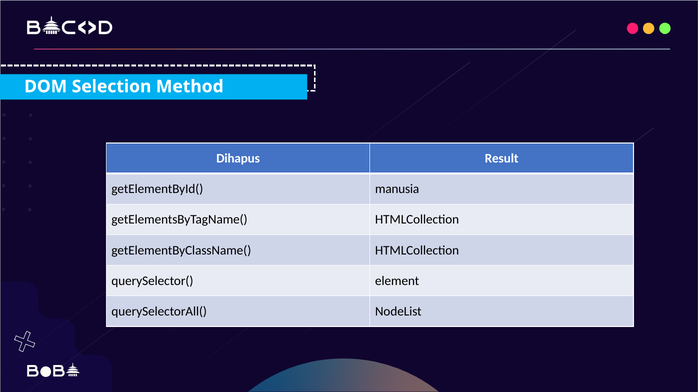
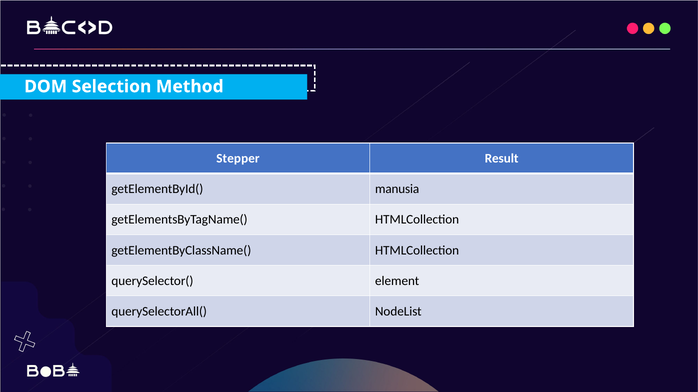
Dihapus: Dihapus -> Stepper (238, 159)
